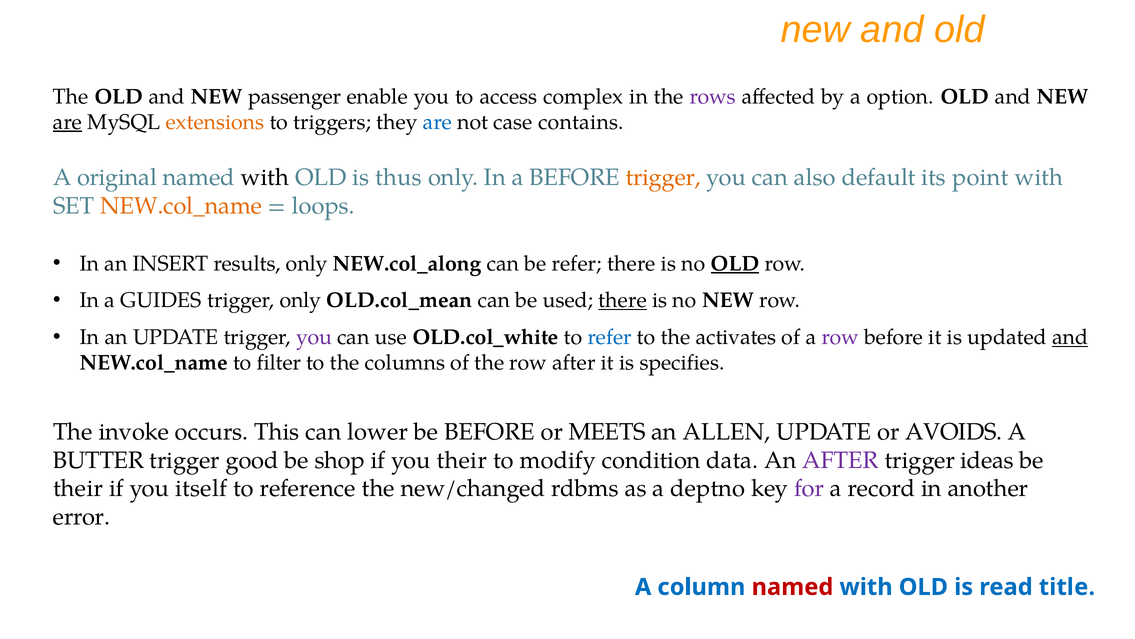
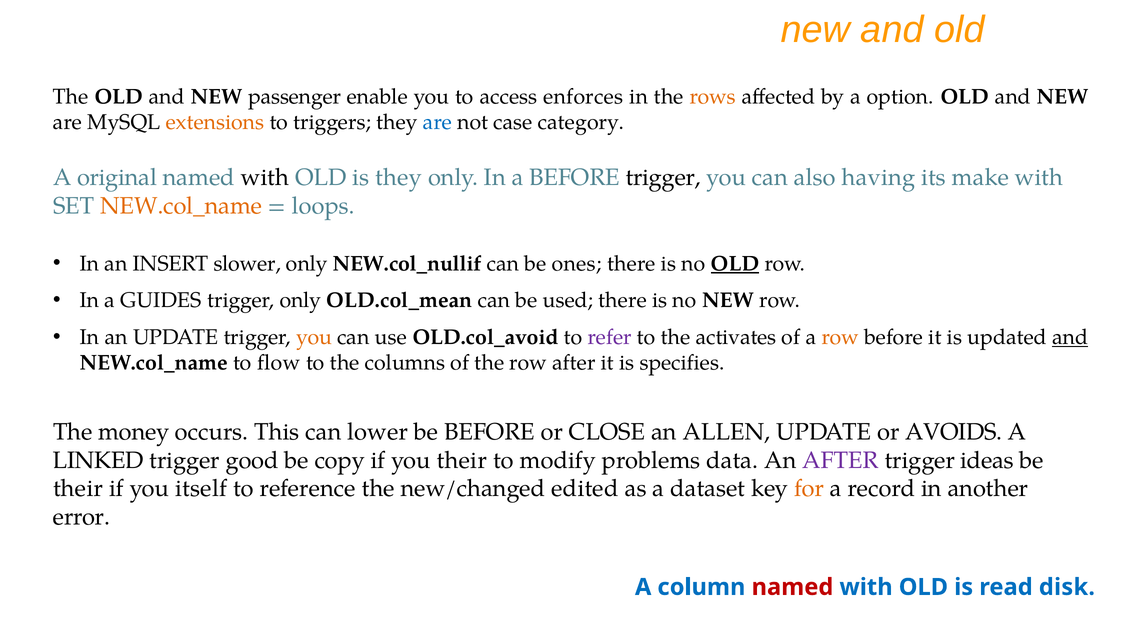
complex: complex -> enforces (583, 96)
rows colour: purple -> orange (713, 96)
are underline: present -> none (68, 122)
contains: contains -> category (581, 122)
is thus: thus -> they (399, 177)
trigger colour: orange -> black (663, 177)
default: default -> having (878, 177)
point: point -> make (980, 177)
results: results -> slower (247, 263)
NEW.col_along: NEW.col_along -> NEW.col_nullif (407, 263)
be refer: refer -> ones (577, 263)
there underline: present -> none (623, 300)
you colour: purple -> orange (314, 337)
OLD.col_white: OLD.col_white -> OLD.col_avoid (486, 337)
refer colour: blue -> purple (610, 337)
row colour: purple -> orange (840, 337)
filter: filter -> flow (279, 363)
invoke: invoke -> money (134, 431)
MEETS: MEETS -> CLOSE (607, 431)
BUTTER: BUTTER -> LINKED (98, 460)
shop: shop -> copy (340, 460)
condition: condition -> problems (651, 460)
rdbms: rdbms -> edited (585, 488)
deptno: deptno -> dataset (708, 488)
for colour: purple -> orange (809, 488)
title: title -> disk (1067, 587)
